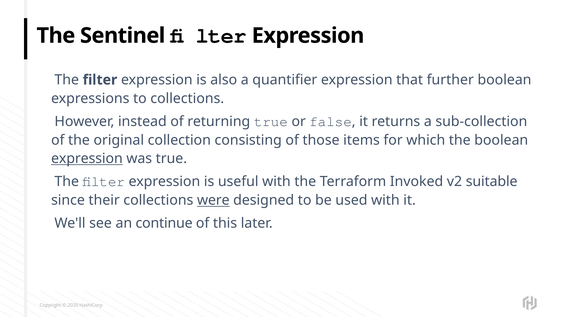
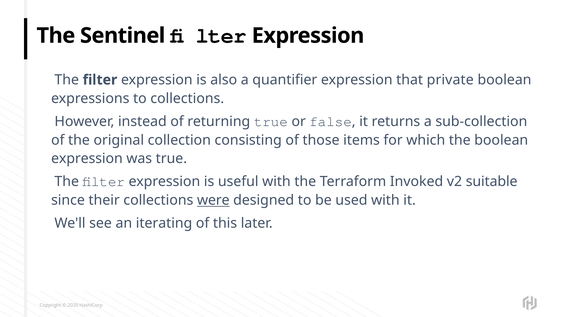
further: further -> private (450, 80)
expression underline: present -> none (87, 159)
continue: continue -> iterating (164, 223)
